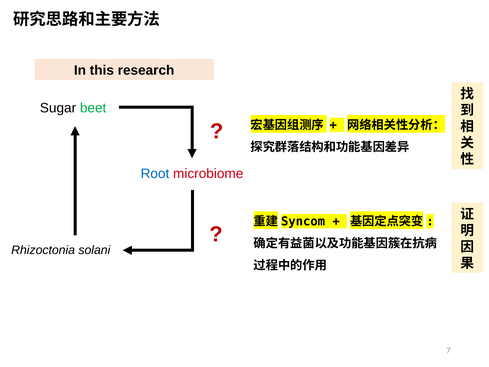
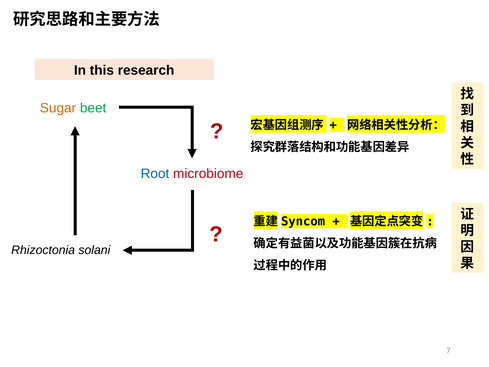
Sugar colour: black -> orange (58, 108)
